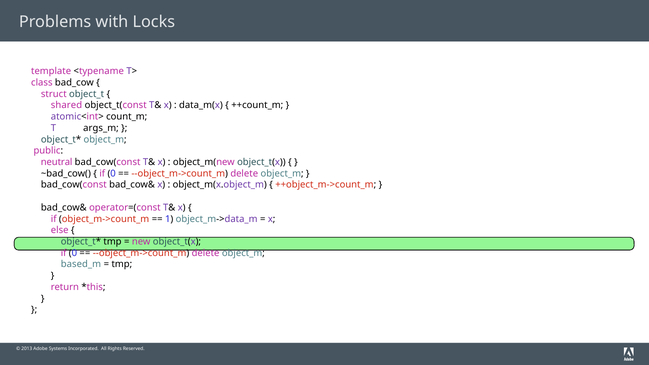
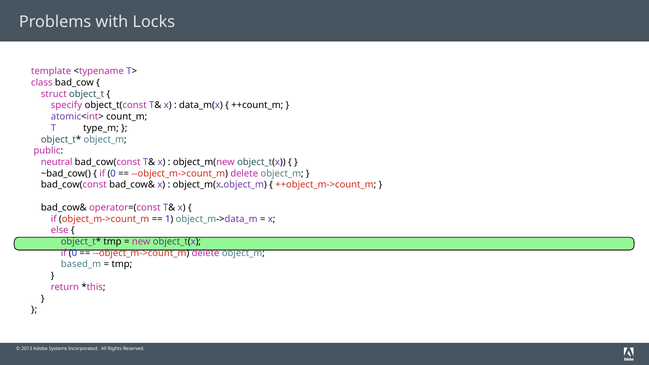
shared: shared -> specify (66, 105)
args_m: args_m -> type_m (101, 128)
